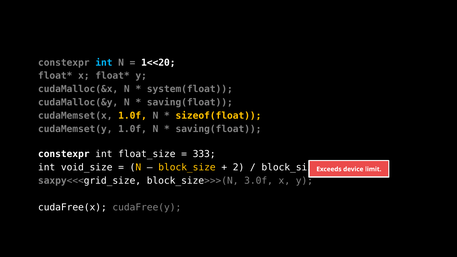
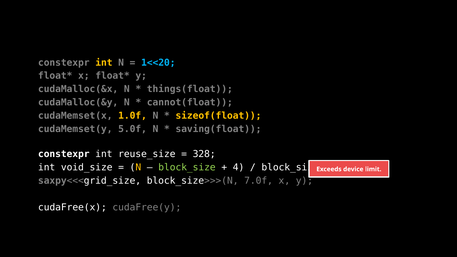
int colour: light blue -> yellow (104, 63)
1<<20 colour: white -> light blue (158, 63)
system(float: system(float -> things(float (190, 89)
saving(float: saving(float -> cannot(float (190, 103)
cudaMemset(y 1.0f: 1.0f -> 5.0f (133, 129)
float_size: float_size -> reuse_size (147, 154)
333: 333 -> 328 (204, 154)
block_size colour: yellow -> light green (187, 167)
2: 2 -> 4 (239, 167)
3.0f: 3.0f -> 7.0f (259, 181)
